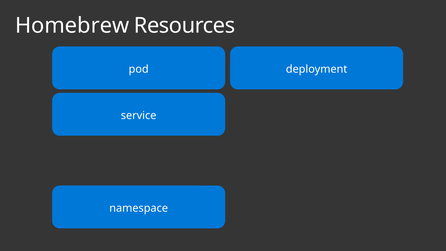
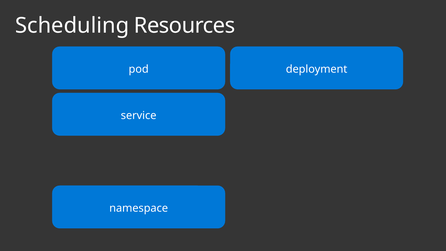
Homebrew: Homebrew -> Scheduling (72, 26)
